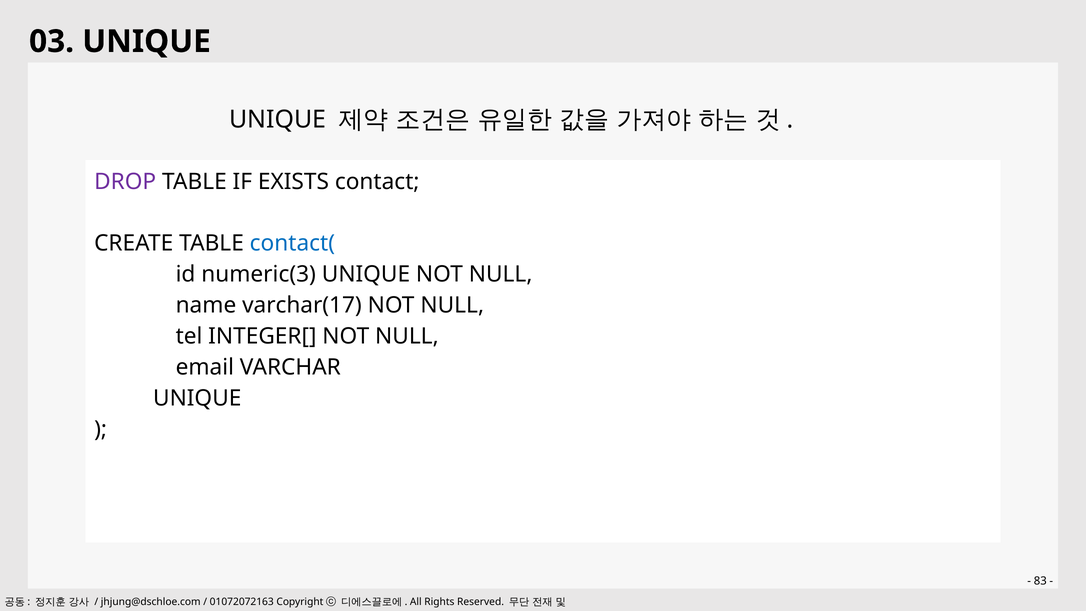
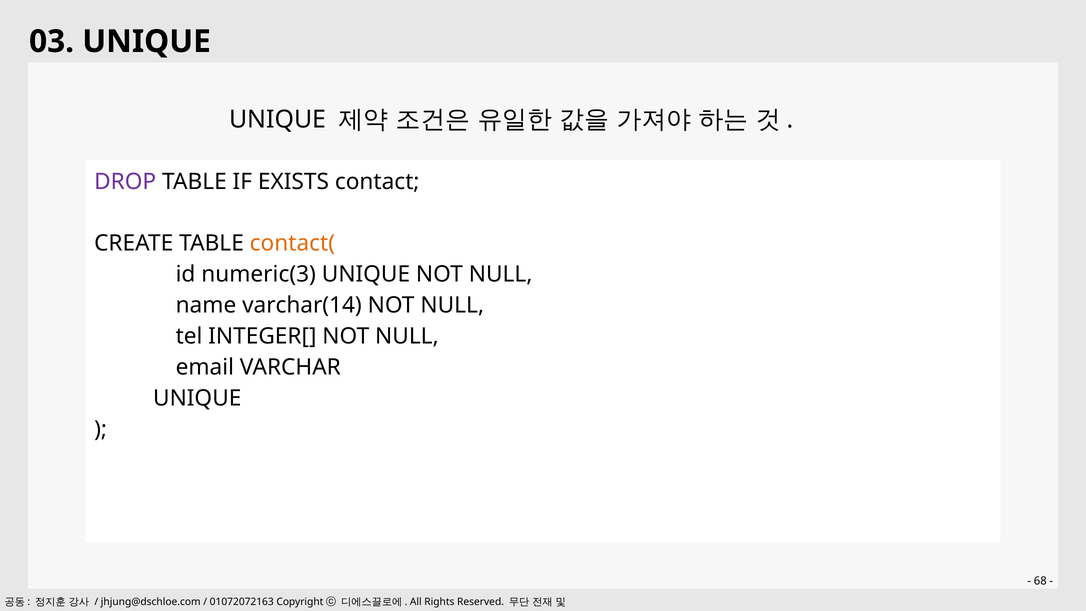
contact( colour: blue -> orange (292, 243)
varchar(17: varchar(17 -> varchar(14 (302, 305)
83: 83 -> 68 (1040, 581)
